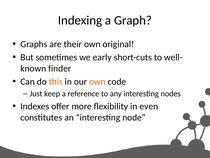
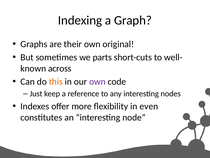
early: early -> parts (102, 57)
finder: finder -> across (60, 68)
own colour: orange -> purple (97, 81)
